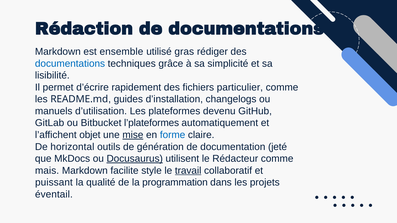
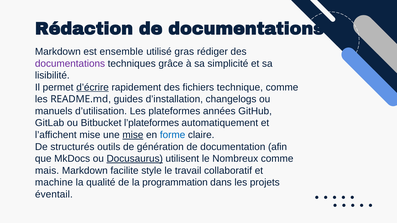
documentations colour: blue -> purple (70, 64)
d’écrire underline: none -> present (93, 87)
particulier: particulier -> technique (240, 87)
devenu: devenu -> années (219, 111)
l’affichent objet: objet -> mise (90, 135)
horizontal: horizontal -> structurés (72, 147)
jeté: jeté -> afin (278, 147)
Rédacteur: Rédacteur -> Nombreux (235, 159)
travail underline: present -> none (188, 171)
puissant: puissant -> machine (54, 183)
